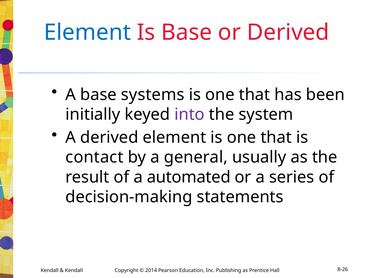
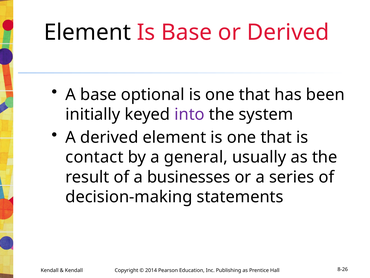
Element colour: blue -> black (87, 32)
systems: systems -> optional (153, 95)
automated: automated -> businesses (189, 177)
